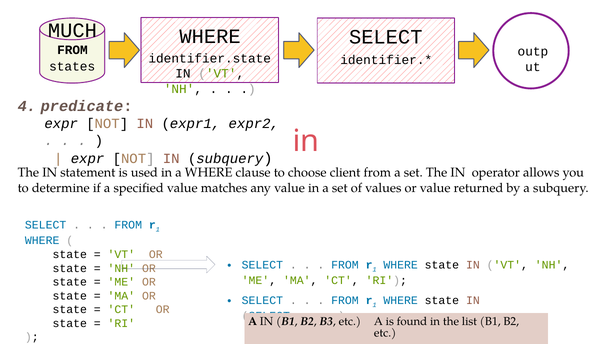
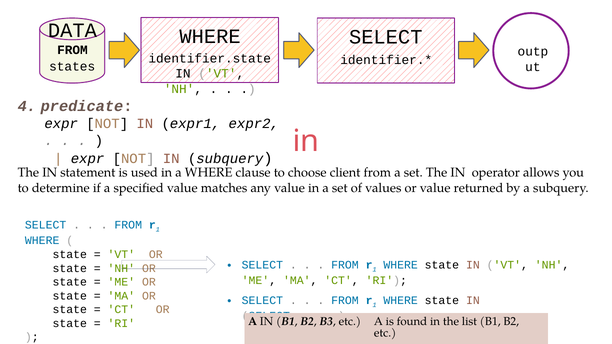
MUCH: MUCH -> DATA (72, 31)
